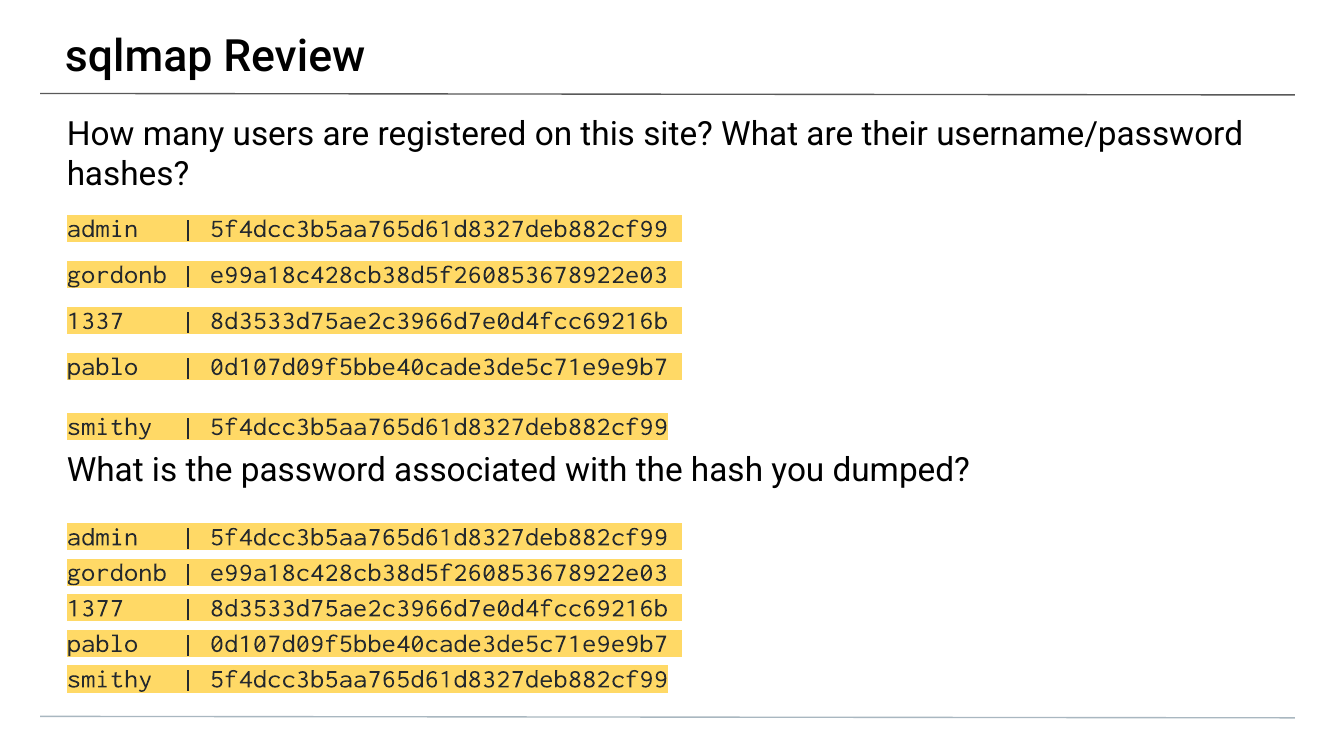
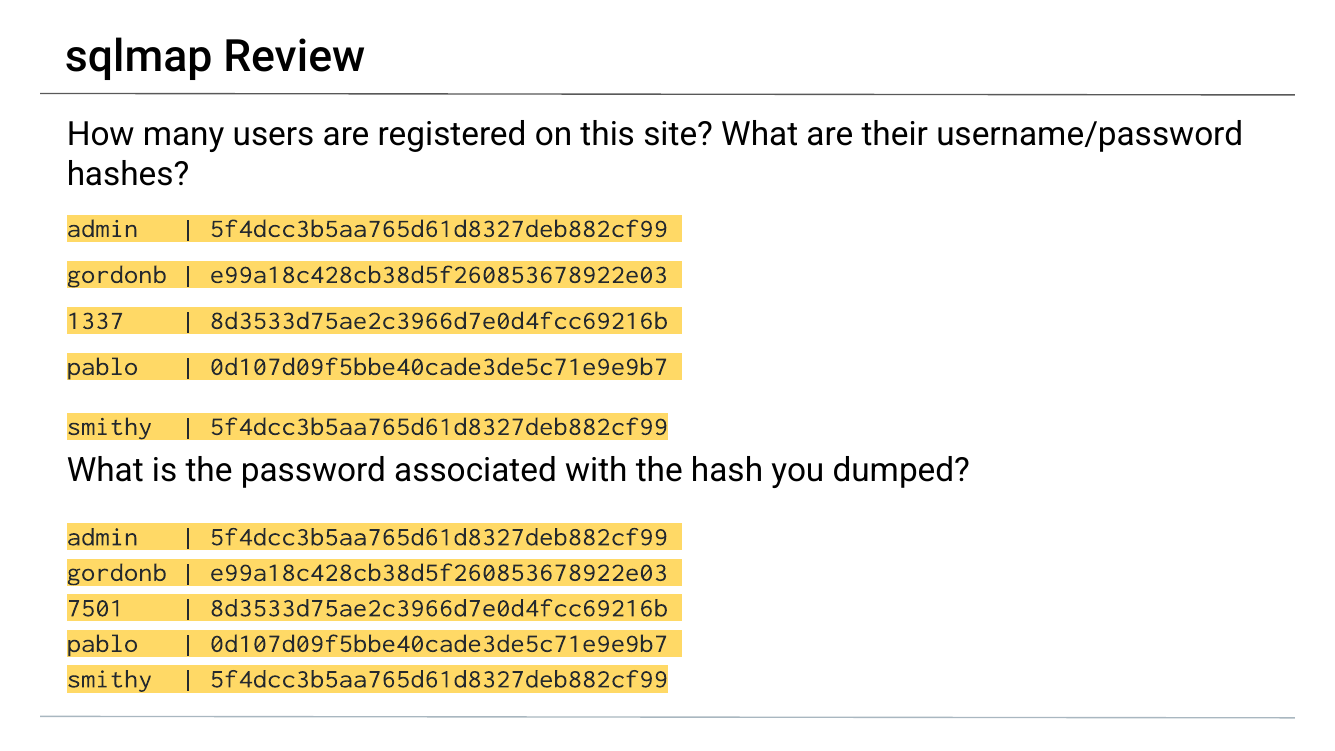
1377: 1377 -> 7501 (95, 608)
